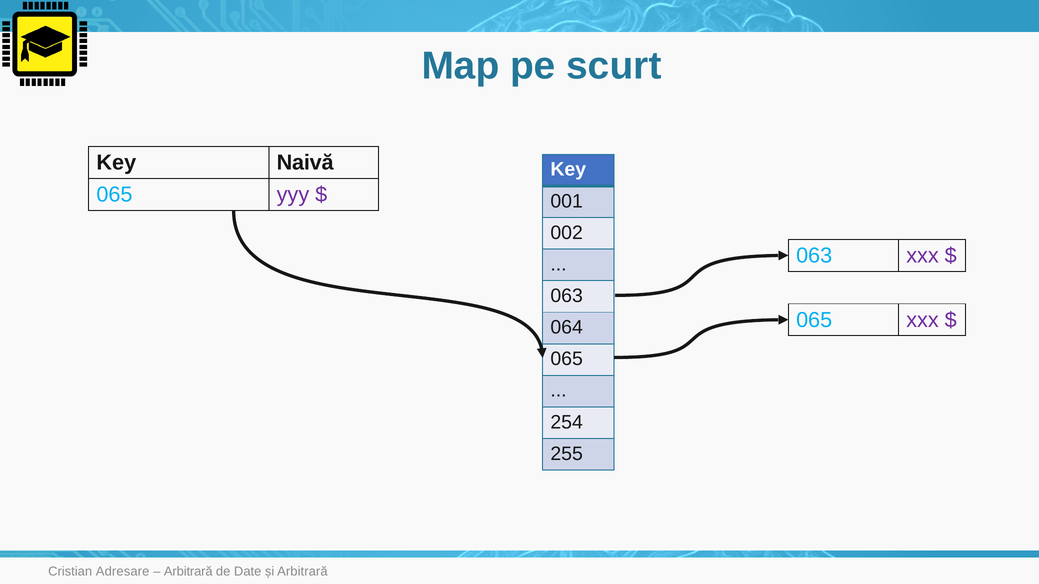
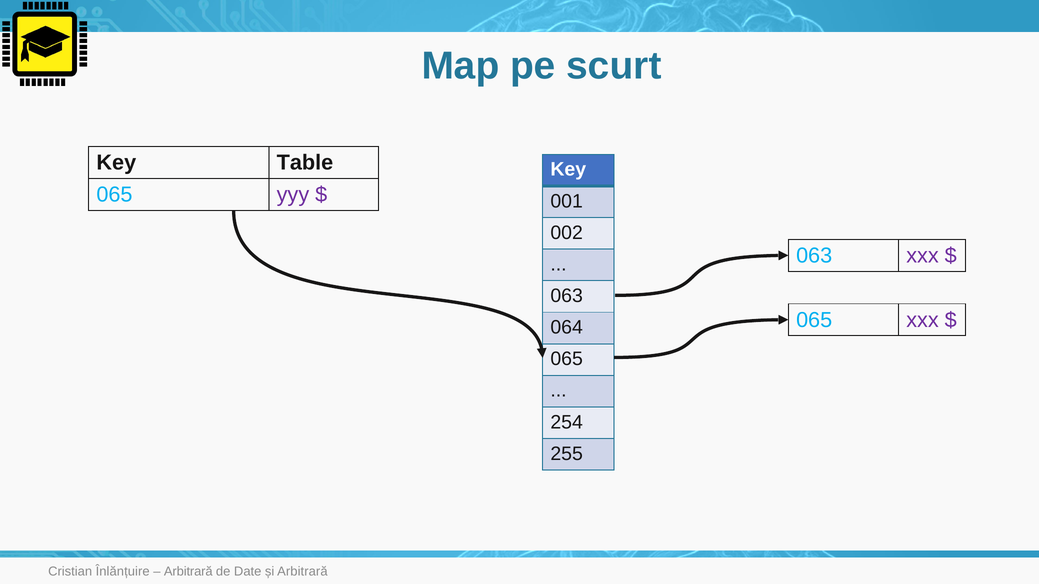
Naivă: Naivă -> Table (305, 163)
Adresare: Adresare -> Înlănțuire (123, 572)
